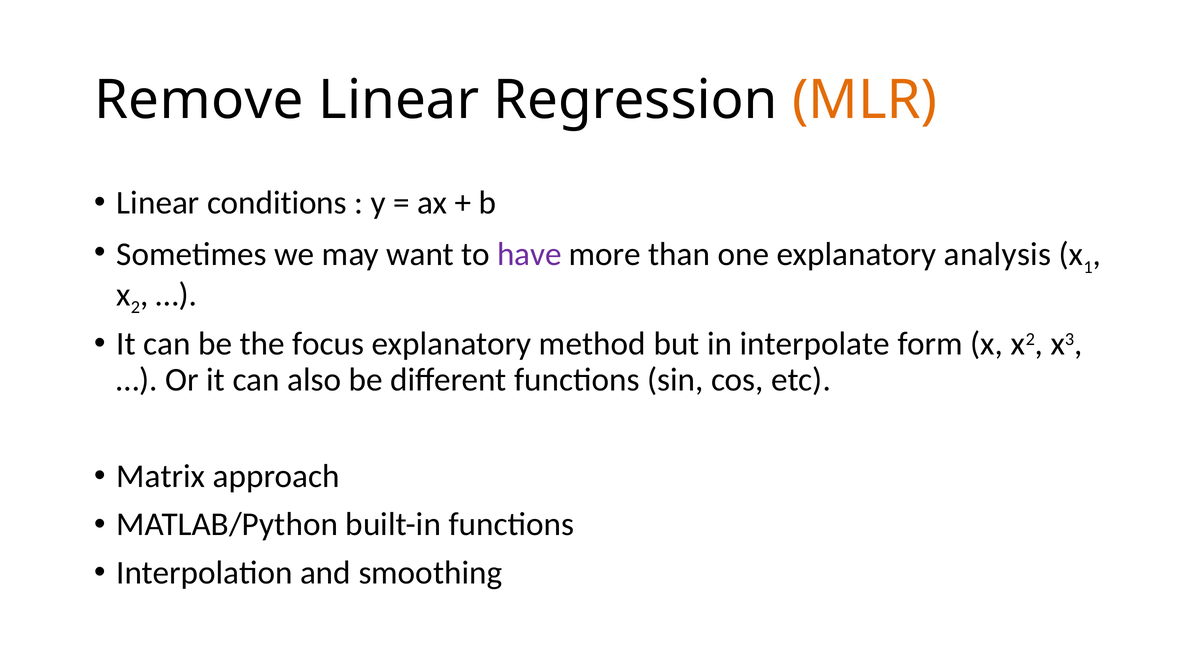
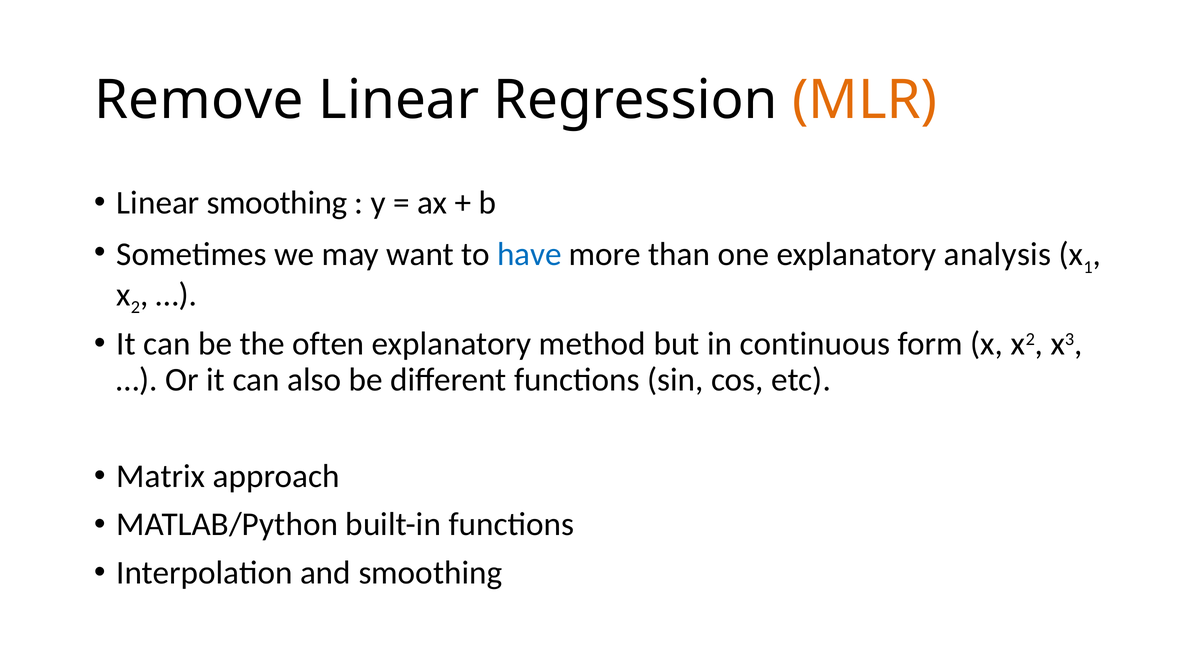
Linear conditions: conditions -> smoothing (277, 203)
have colour: purple -> blue (529, 254)
focus: focus -> often (328, 344)
interpolate: interpolate -> continuous (815, 344)
